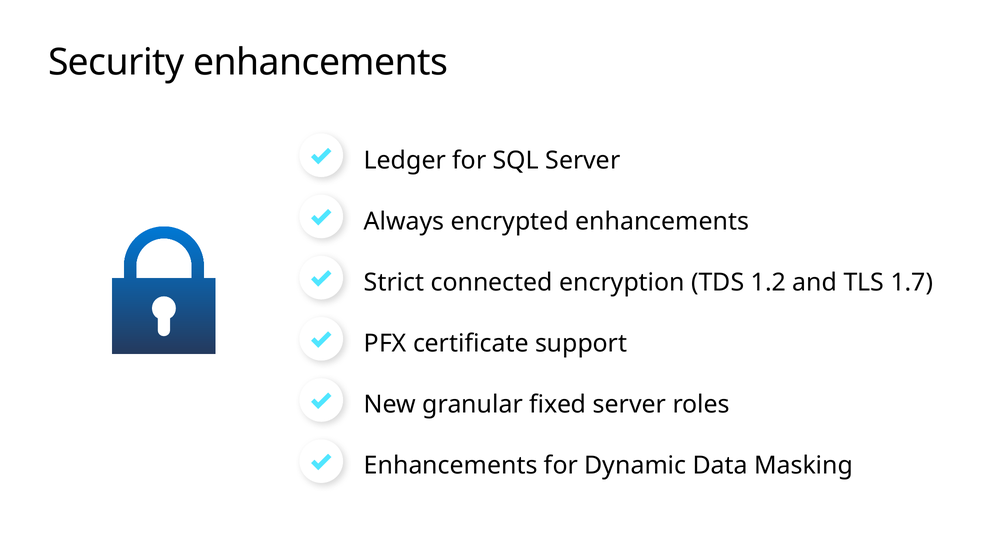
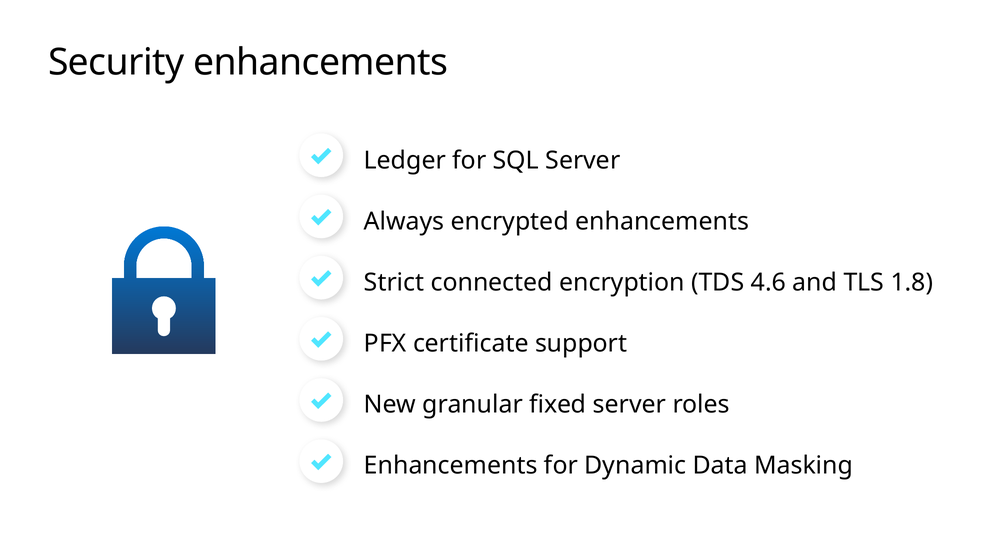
1.2: 1.2 -> 4.6 (768, 283)
1.7: 1.7 -> 1.8 (912, 283)
